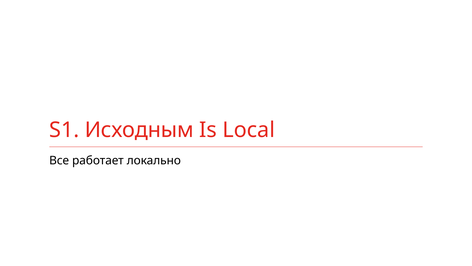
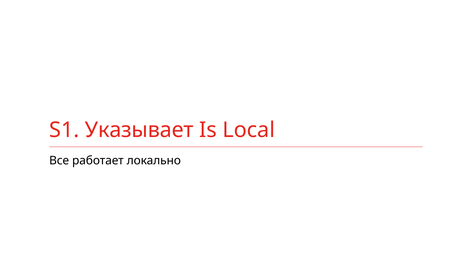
Исходным: Исходным -> Указывает (139, 130)
